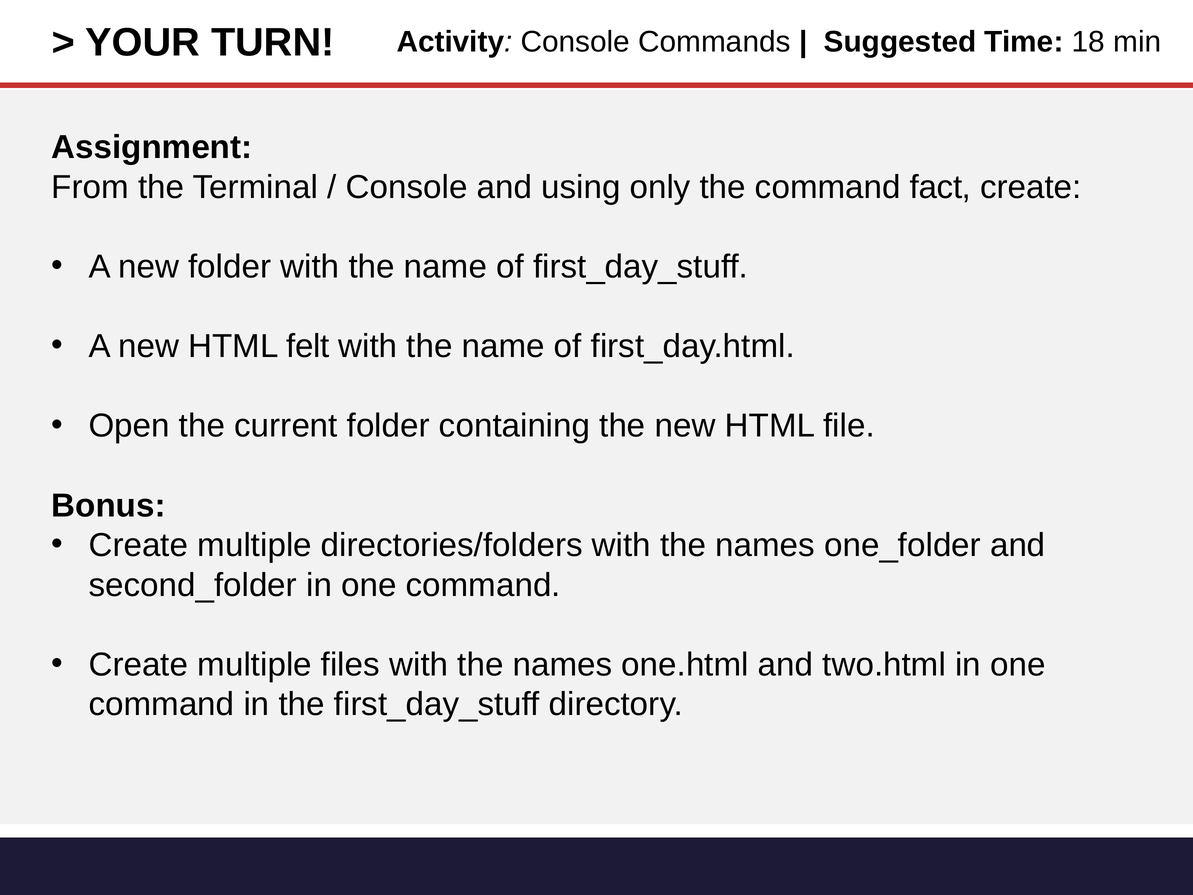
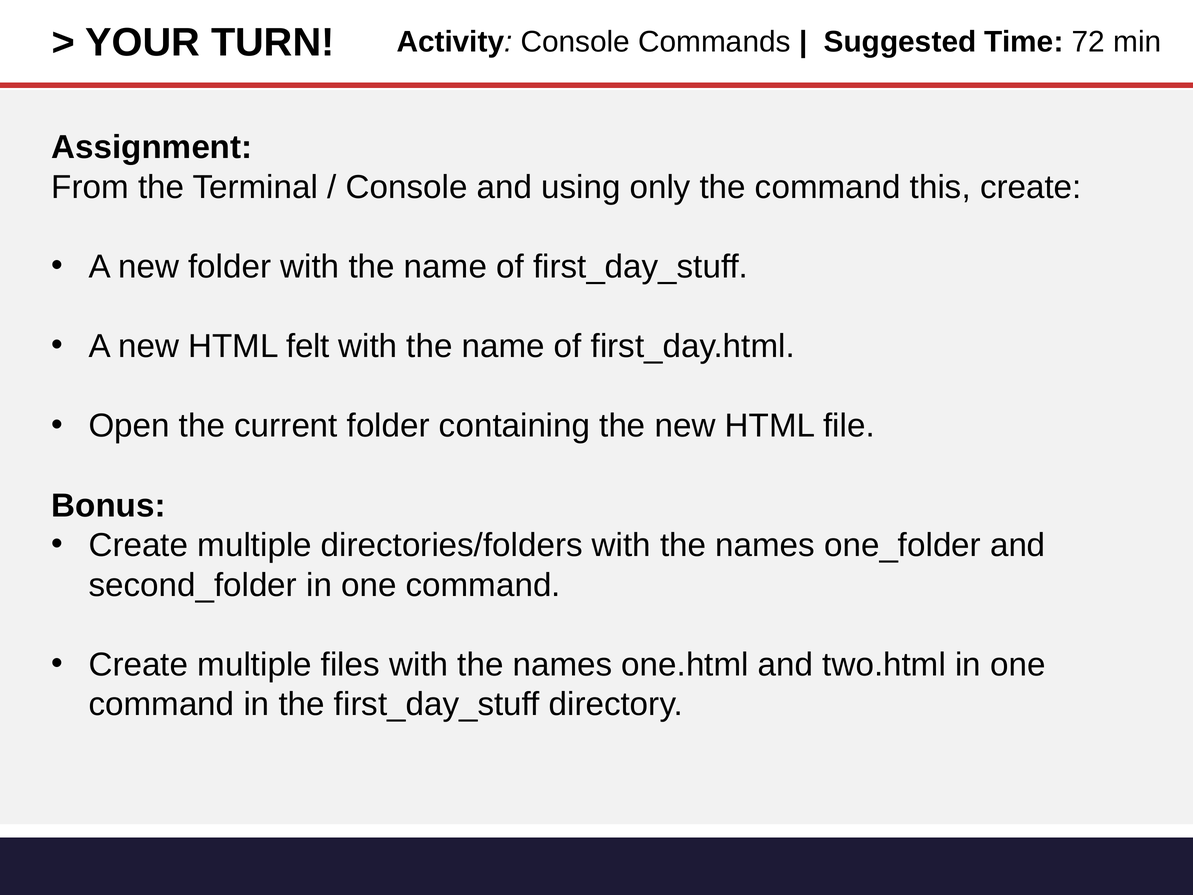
18: 18 -> 72 (1088, 42)
fact: fact -> this (940, 187)
